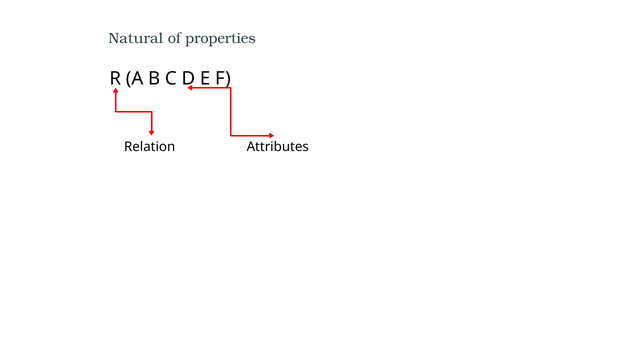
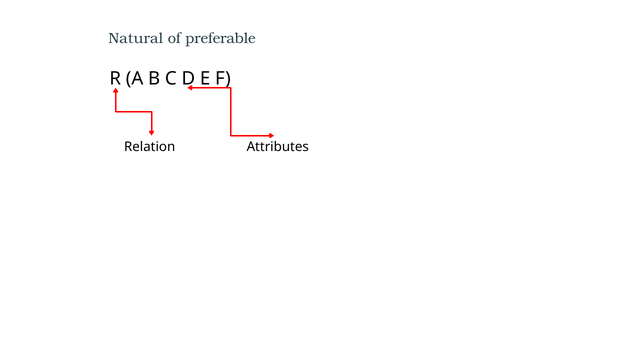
properties: properties -> preferable (221, 38)
